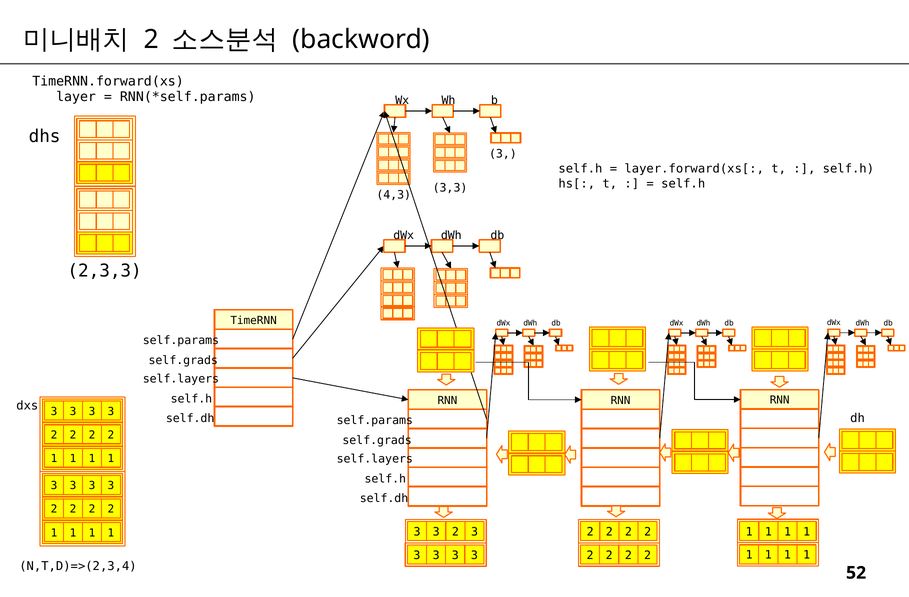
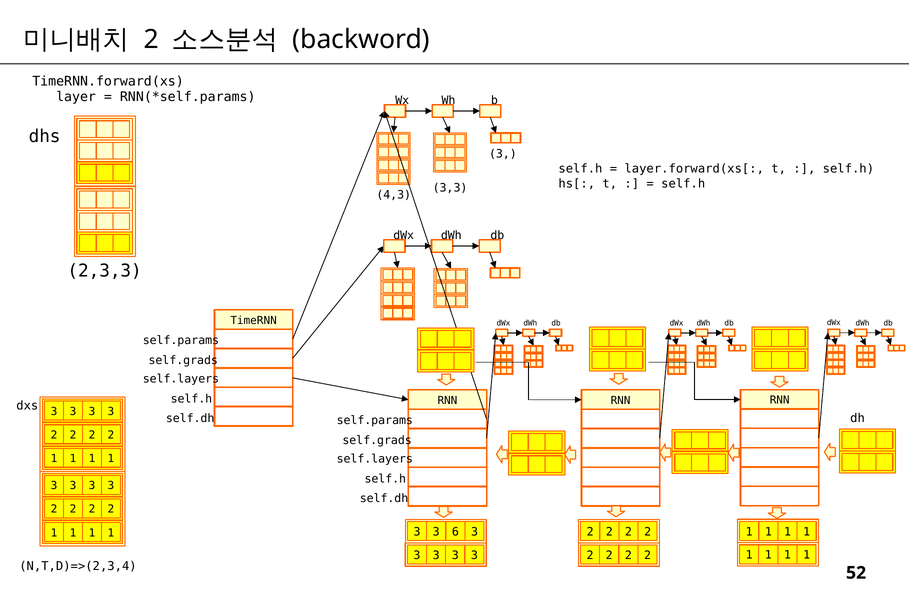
2: 2 -> 6 (455, 532)
